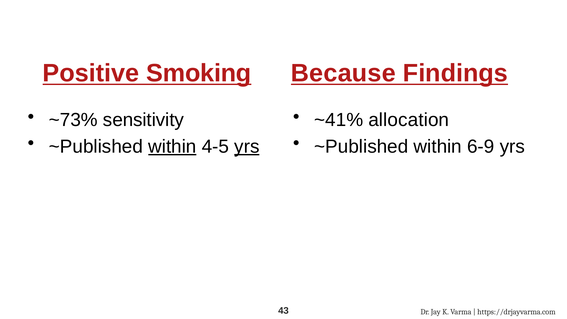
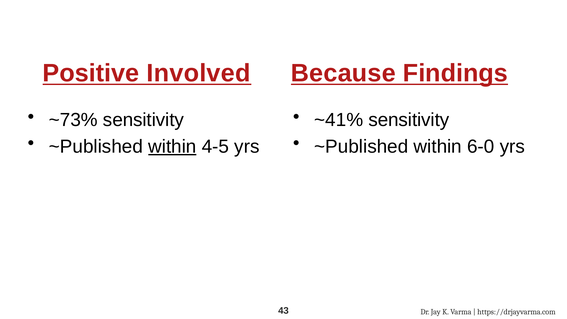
Smoking: Smoking -> Involved (199, 73)
~41% allocation: allocation -> sensitivity (409, 120)
yrs underline: present -> none (247, 146)
6-9: 6-9 -> 6-0 (481, 146)
